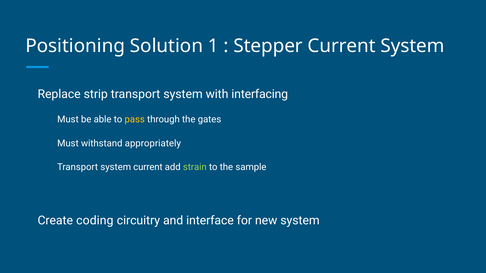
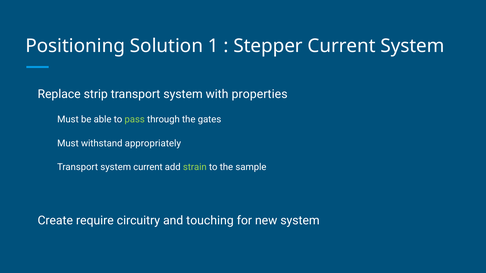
interfacing: interfacing -> properties (260, 94)
pass colour: yellow -> light green (135, 120)
coding: coding -> require (95, 221)
interface: interface -> touching (210, 221)
